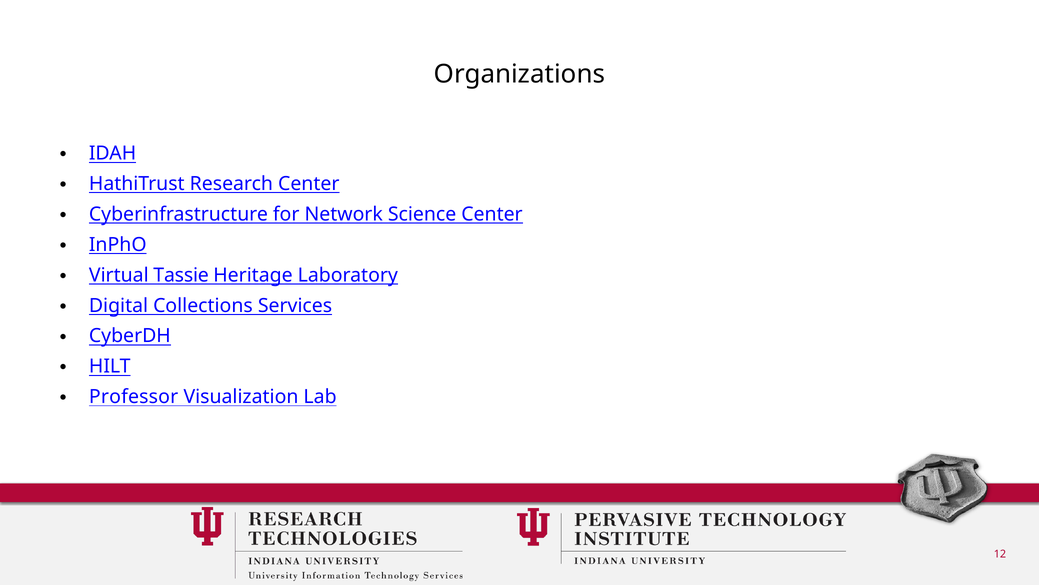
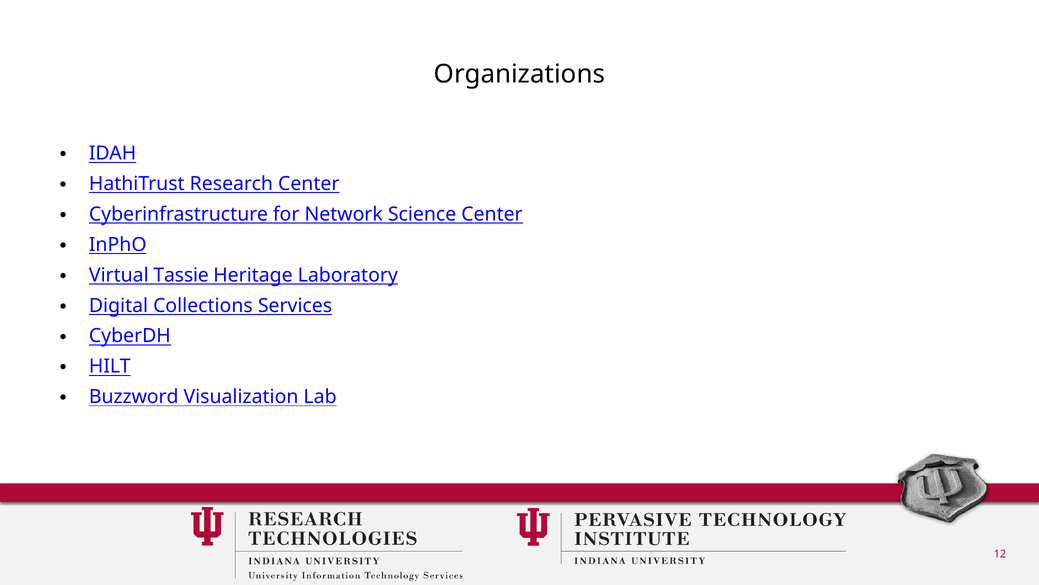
Professor: Professor -> Buzzword (134, 397)
